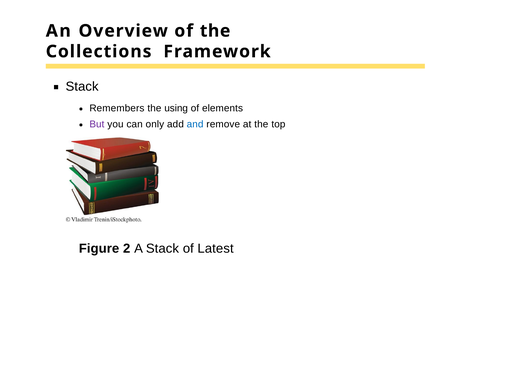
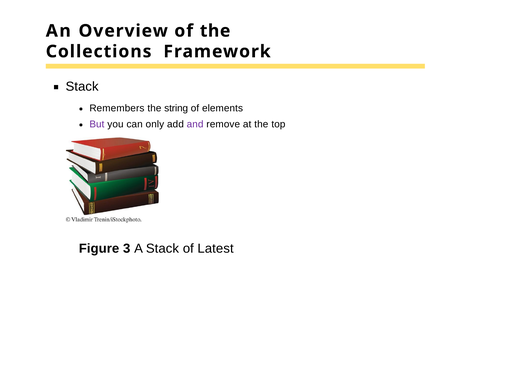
using: using -> string (176, 109)
and colour: blue -> purple (195, 125)
2: 2 -> 3 (127, 249)
